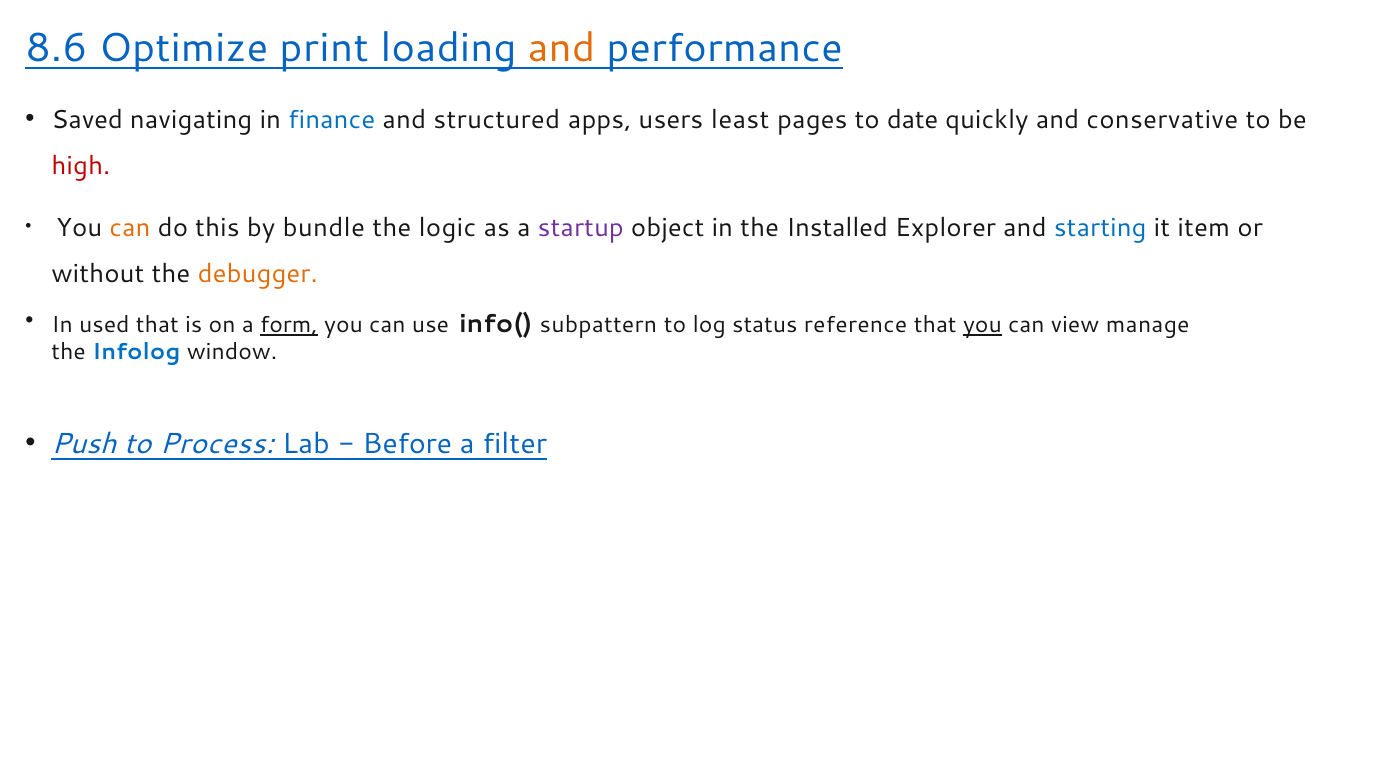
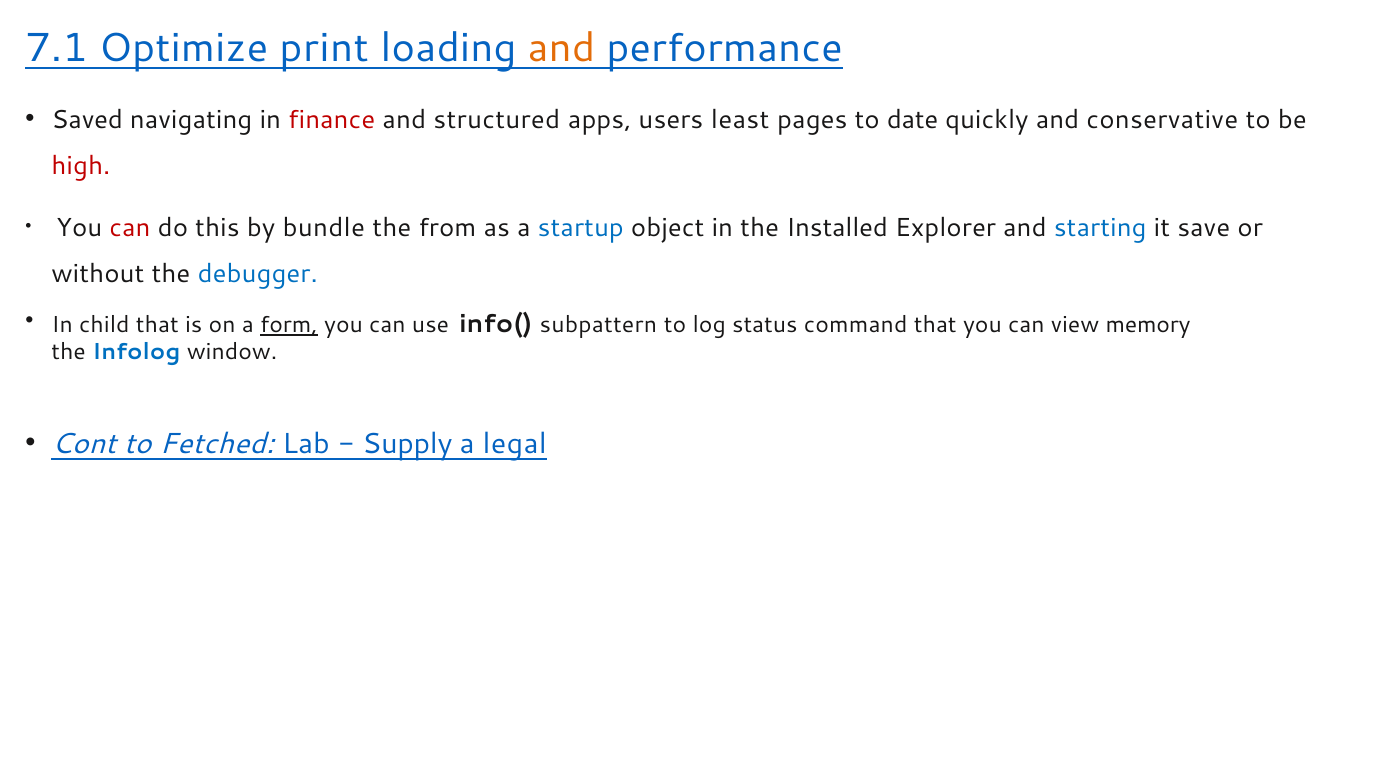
8.6: 8.6 -> 7.1 (57, 48)
finance colour: blue -> red (332, 120)
can colour: orange -> red (130, 228)
logic: logic -> from (447, 228)
startup colour: purple -> blue (581, 228)
item: item -> save (1204, 228)
debugger colour: orange -> blue (258, 274)
used: used -> child (104, 325)
reference: reference -> command (856, 325)
you underline: present -> none (982, 325)
manage: manage -> memory (1148, 325)
Push: Push -> Cont (84, 445)
Process: Process -> Fetched (217, 445)
Before: Before -> Supply (407, 445)
filter: filter -> legal (515, 445)
